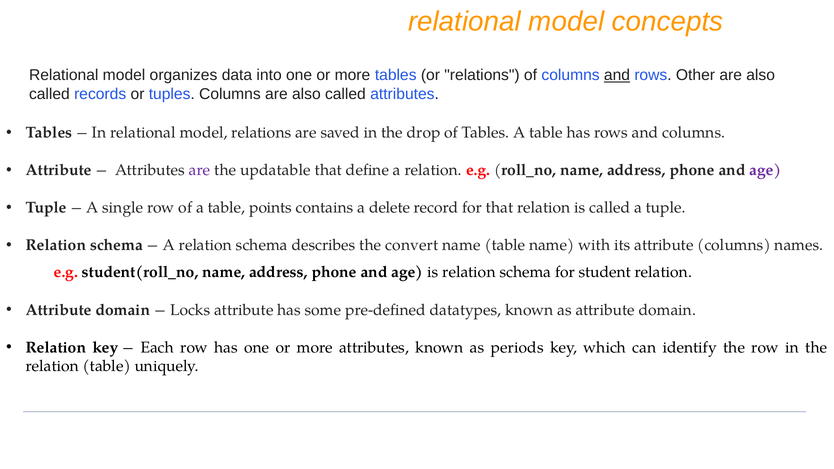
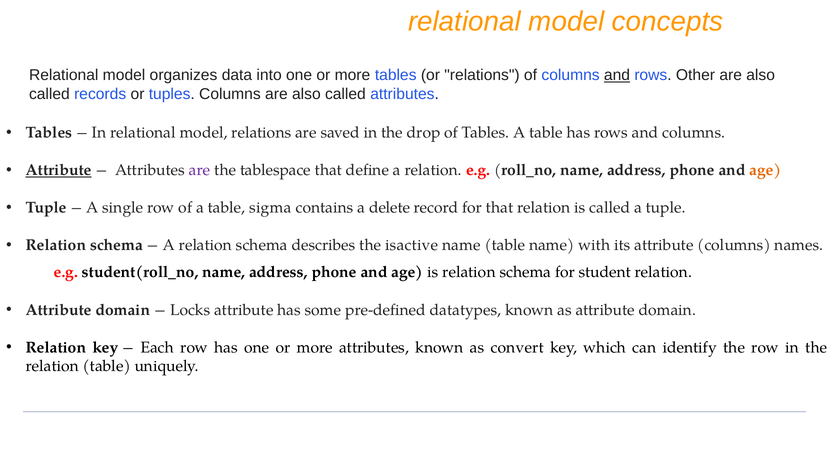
Attribute underline: none -> present (59, 170)
updatable: updatable -> tablespace (275, 170)
age colour: purple -> orange (765, 170)
points: points -> sigma (270, 208)
convert: convert -> isactive (412, 245)
periods: periods -> convert (517, 348)
